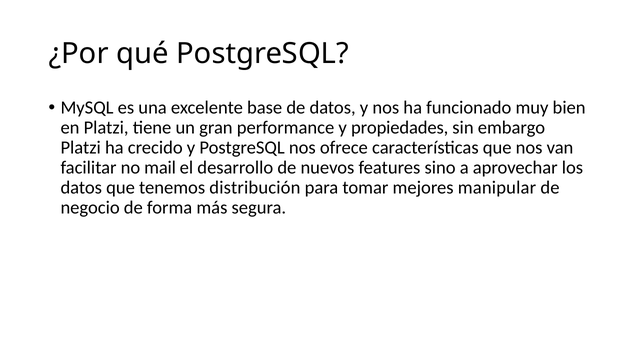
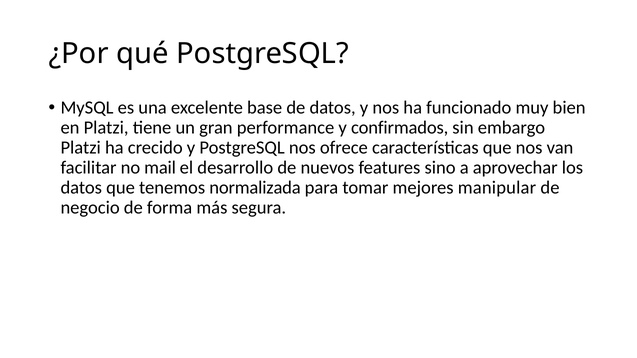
propiedades: propiedades -> confirmados (400, 128)
distribución: distribución -> normalizada (255, 188)
